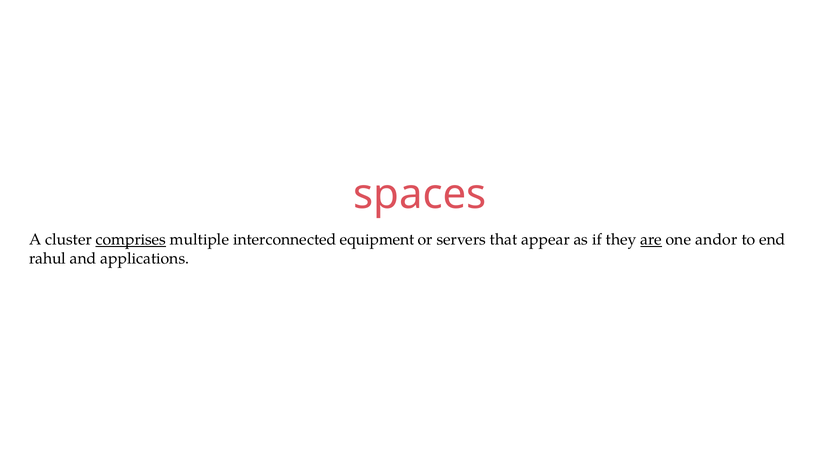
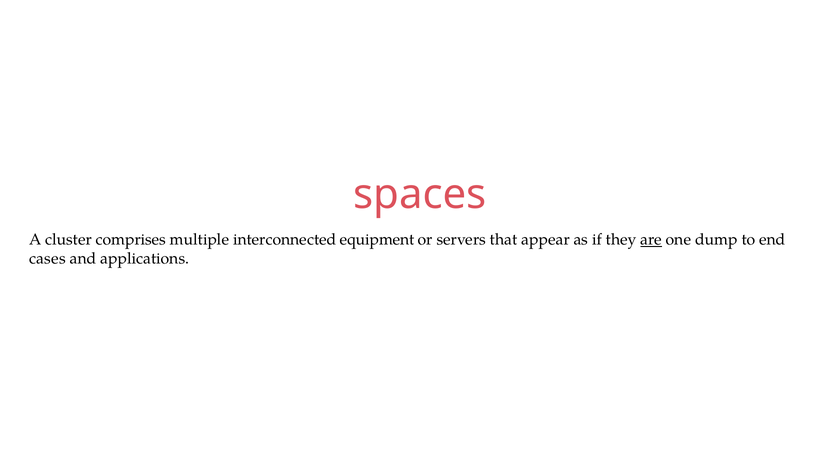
comprises underline: present -> none (131, 239)
andor: andor -> dump (716, 239)
rahul: rahul -> cases (48, 258)
